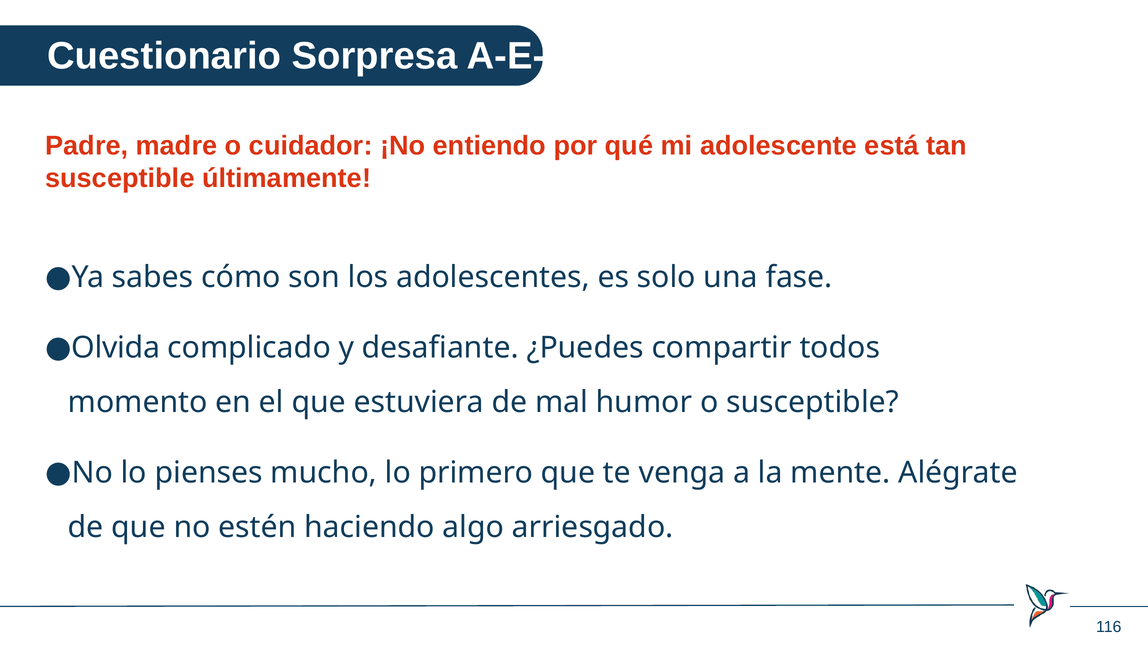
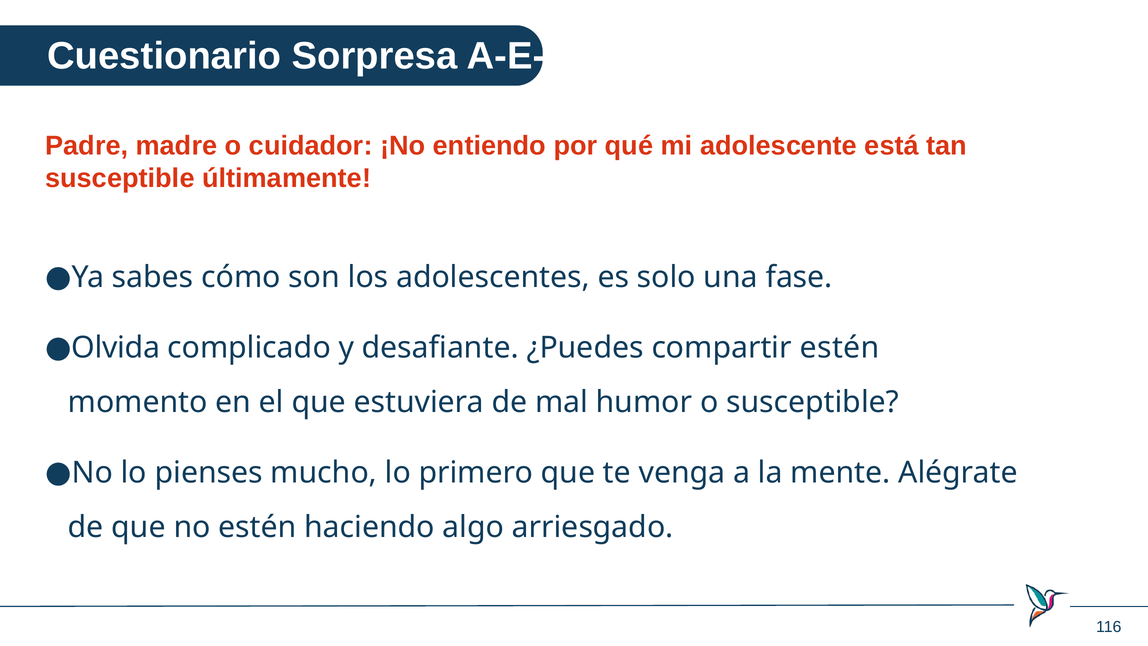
compartir todos: todos -> estén (840, 348)
